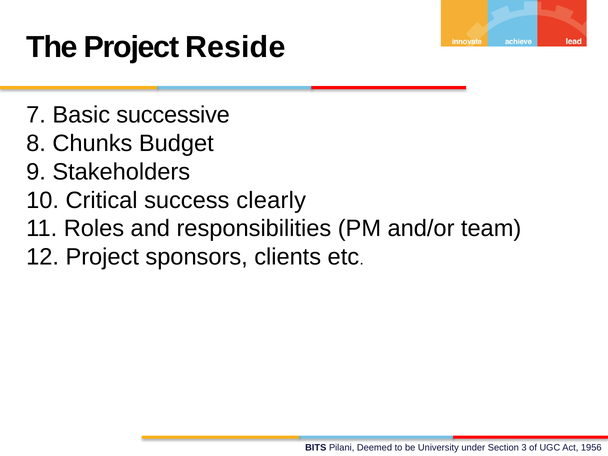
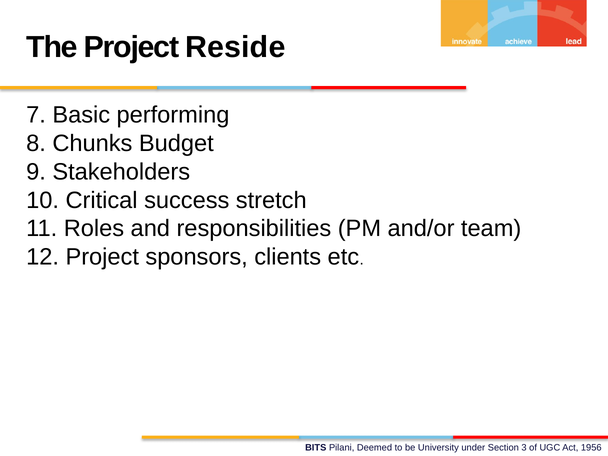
successive: successive -> performing (173, 115)
clearly: clearly -> stretch (271, 200)
